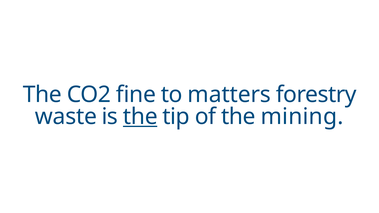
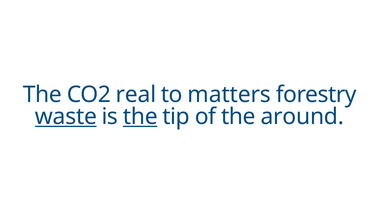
fine: fine -> real (136, 95)
waste underline: none -> present (66, 117)
mining: mining -> around (302, 117)
